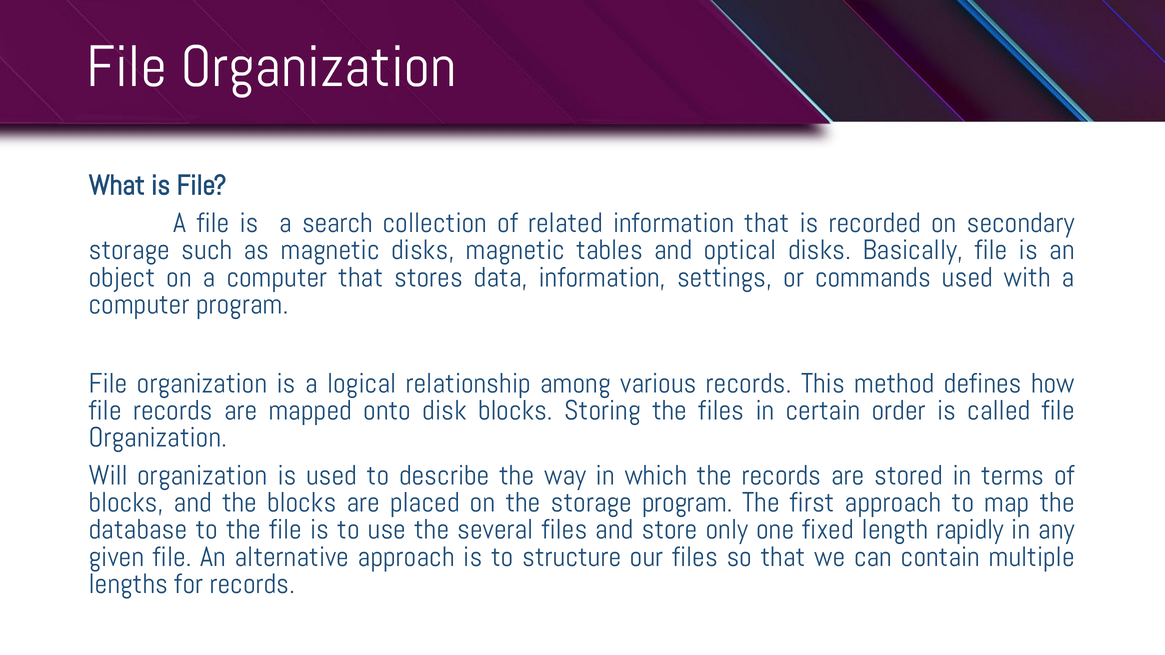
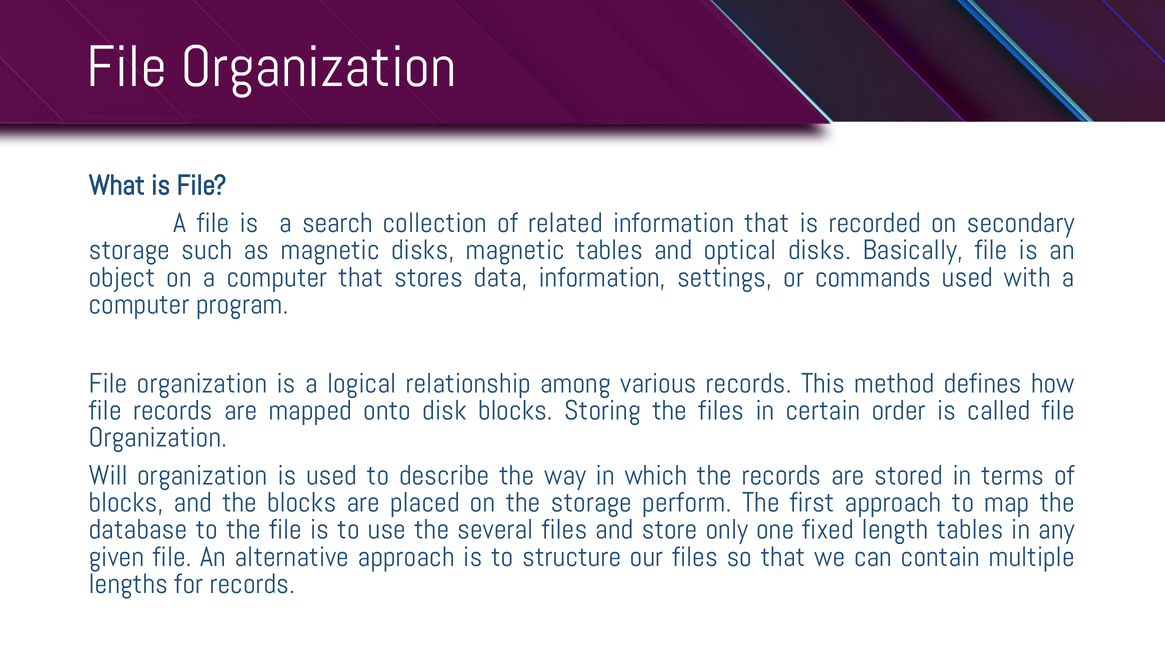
storage program: program -> perform (687, 503)
length rapidly: rapidly -> tables (970, 530)
